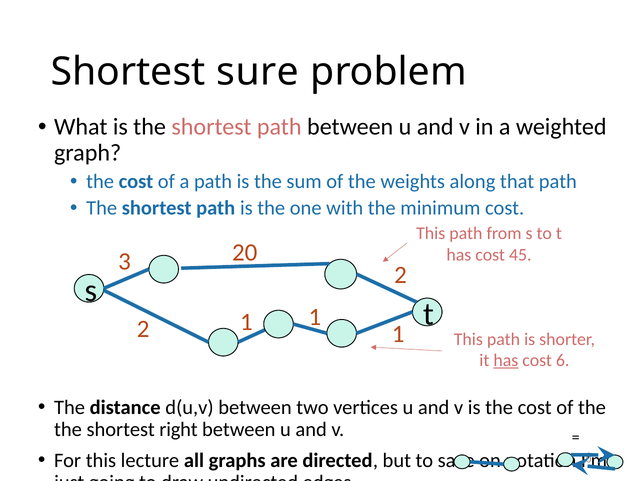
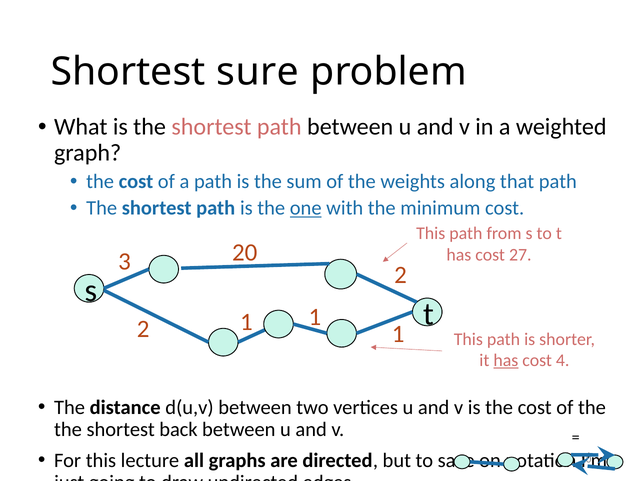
one underline: none -> present (306, 208)
45: 45 -> 27 (520, 255)
6: 6 -> 4 (563, 361)
right: right -> back (178, 430)
